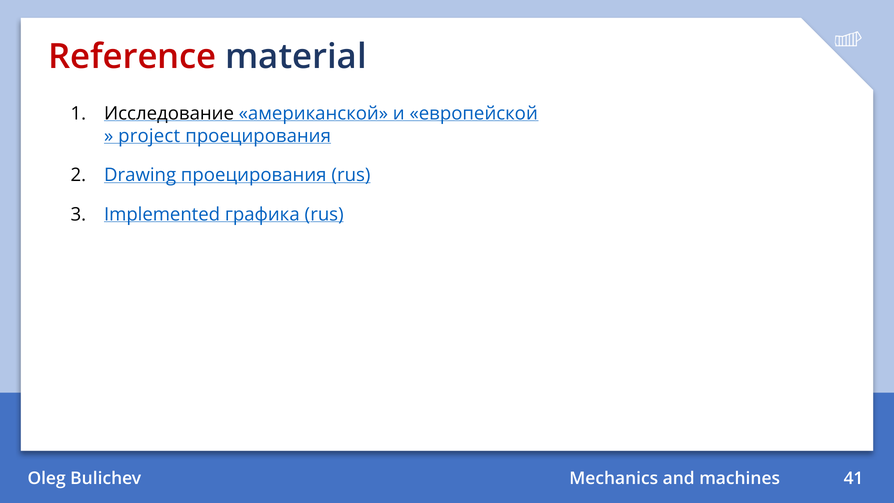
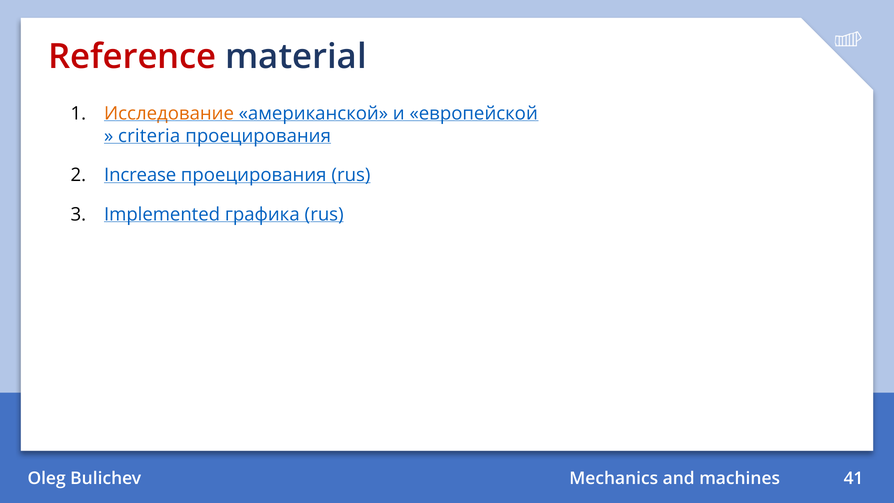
Исследование colour: black -> orange (169, 114)
project: project -> criteria (149, 136)
Drawing: Drawing -> Increase (140, 175)
